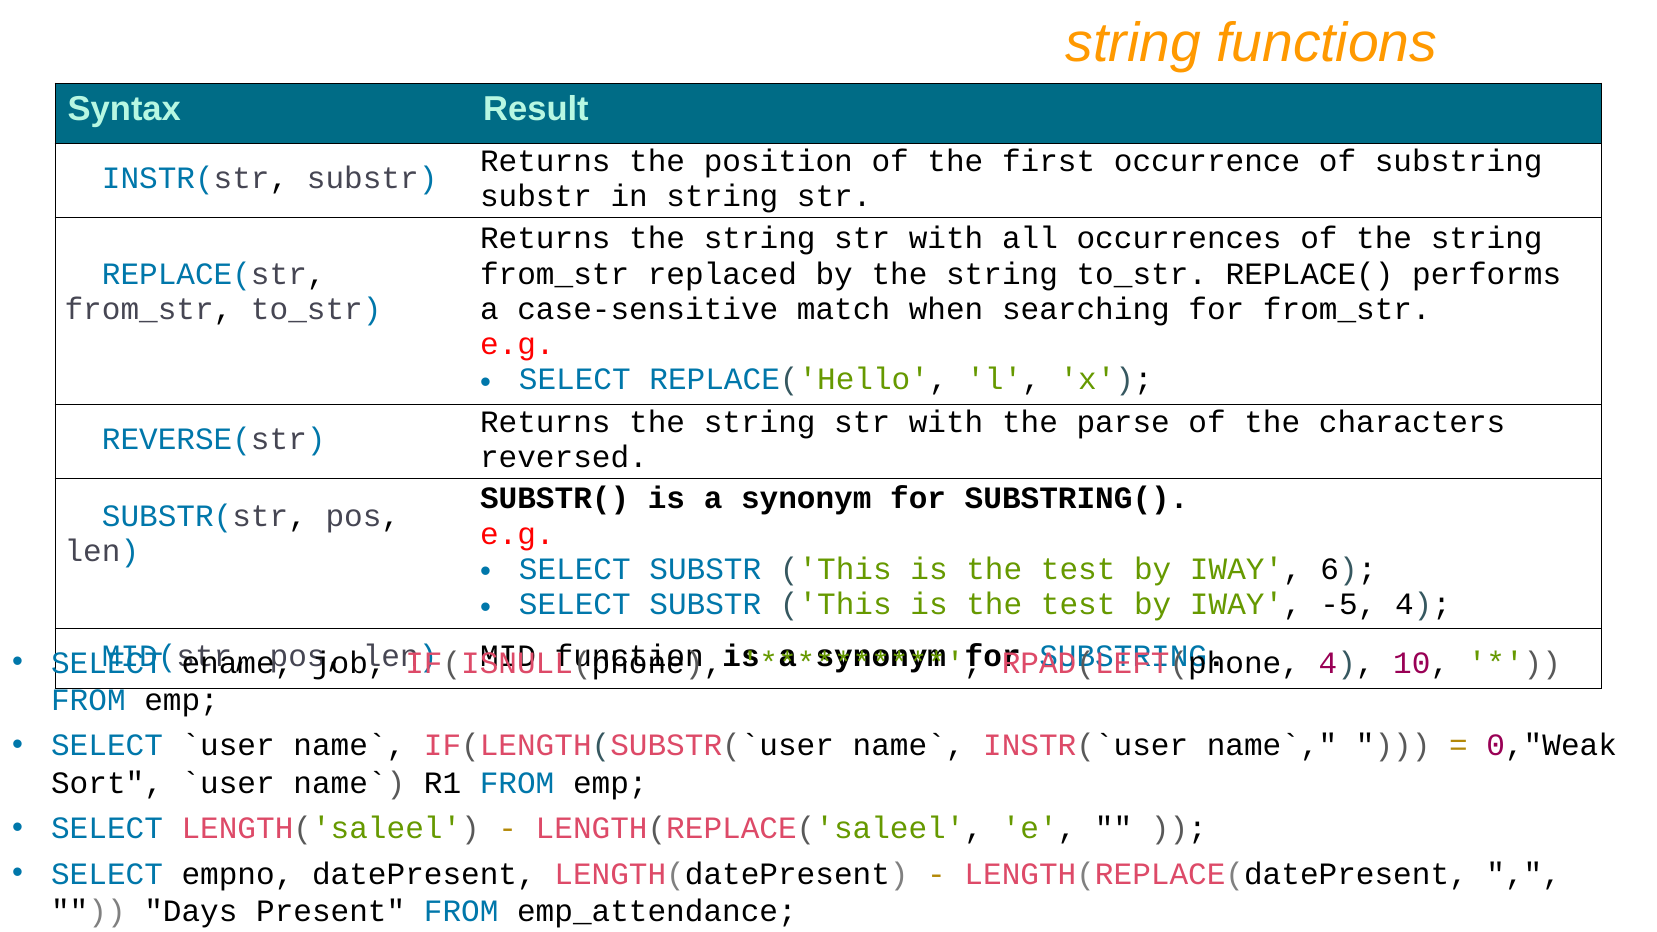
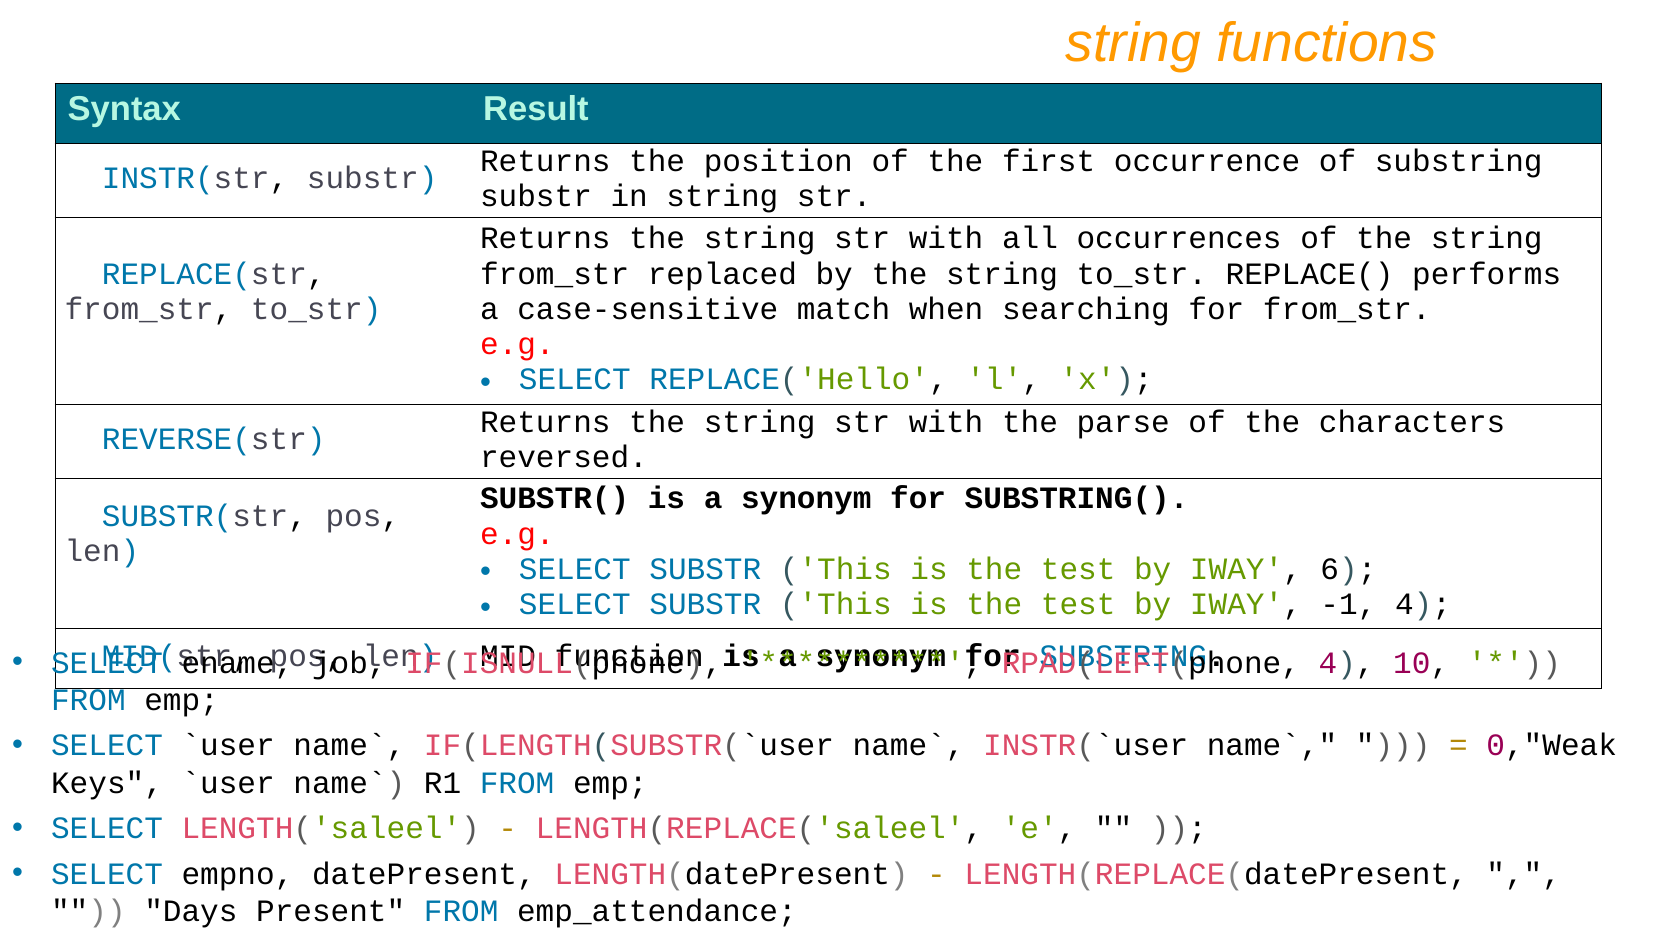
-5: -5 -> -1 (1348, 604)
Sort: Sort -> Keys (107, 783)
